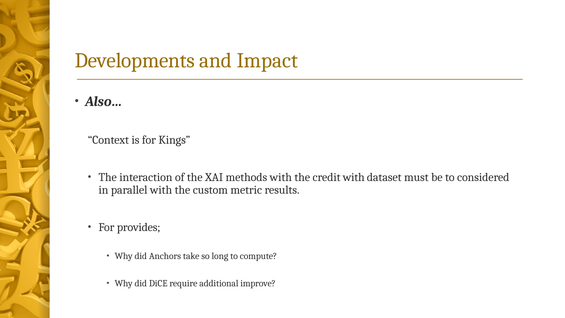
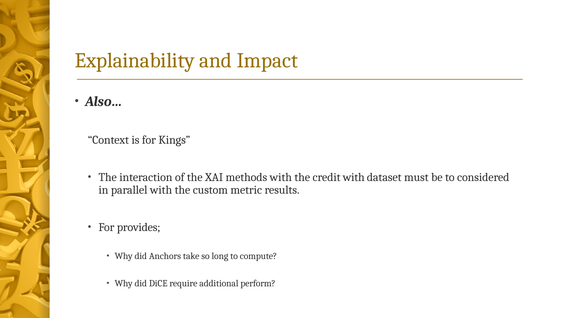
Developments: Developments -> Explainability (135, 60)
improve: improve -> perform (258, 283)
